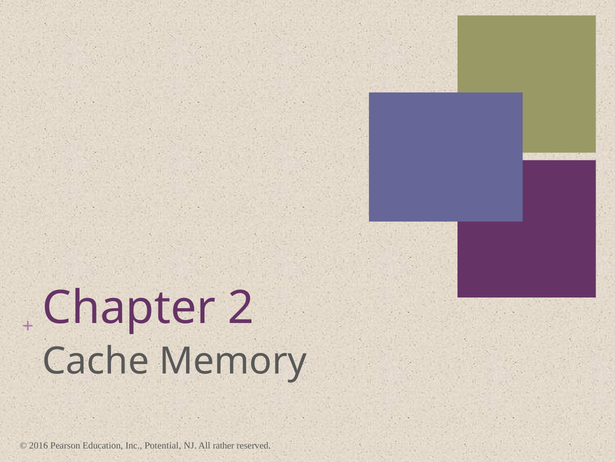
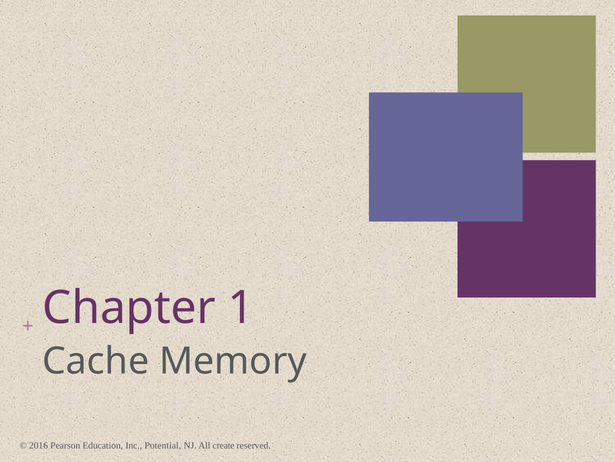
2: 2 -> 1 (241, 308)
rather: rather -> create (224, 445)
